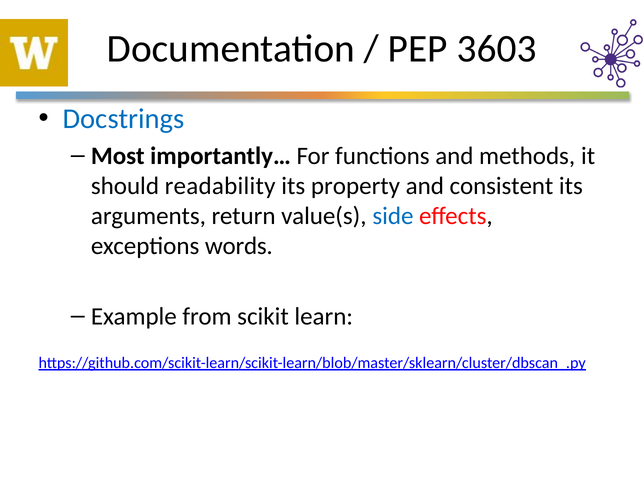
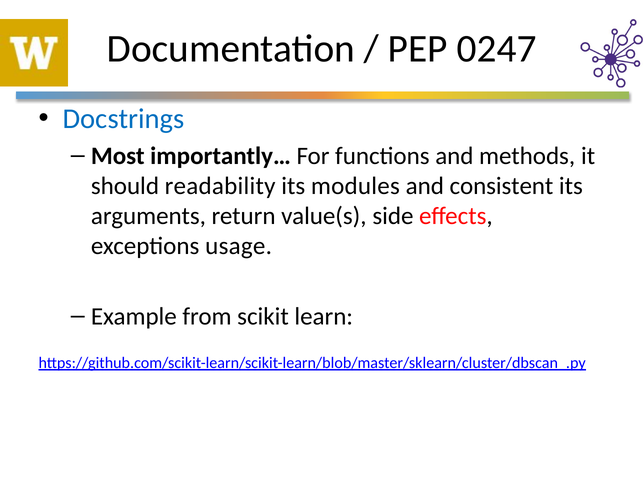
3603: 3603 -> 0247 (497, 49)
property: property -> modules (355, 186)
side colour: blue -> black (393, 216)
words: words -> usage (239, 246)
